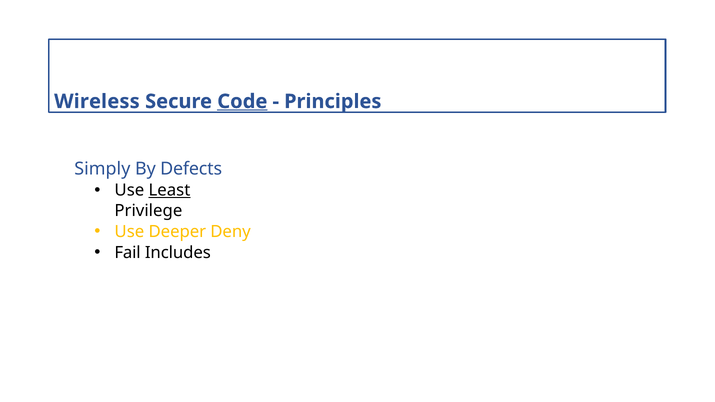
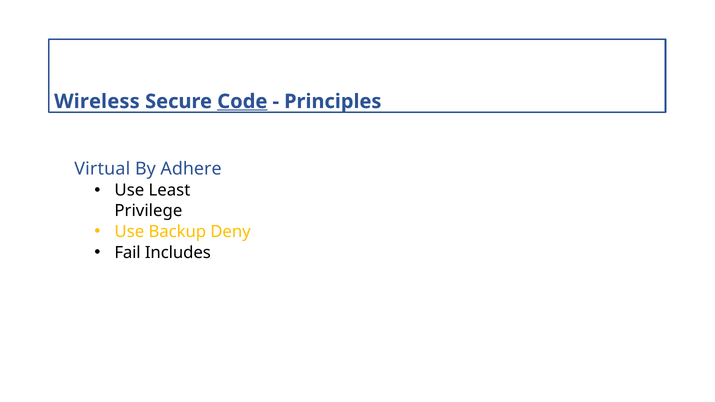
Simply: Simply -> Virtual (102, 169)
Defects: Defects -> Adhere (191, 169)
Least underline: present -> none (169, 191)
Deeper: Deeper -> Backup (177, 232)
